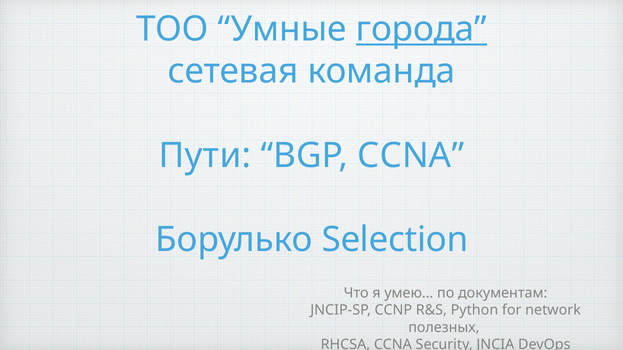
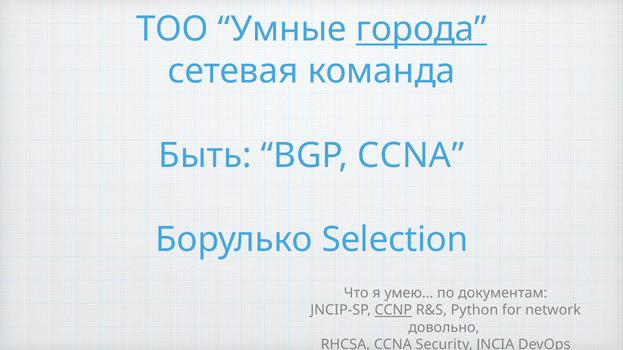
Пути: Пути -> Быть (205, 156)
CCNP underline: none -> present (393, 311)
полезных: полезных -> довольно (444, 328)
